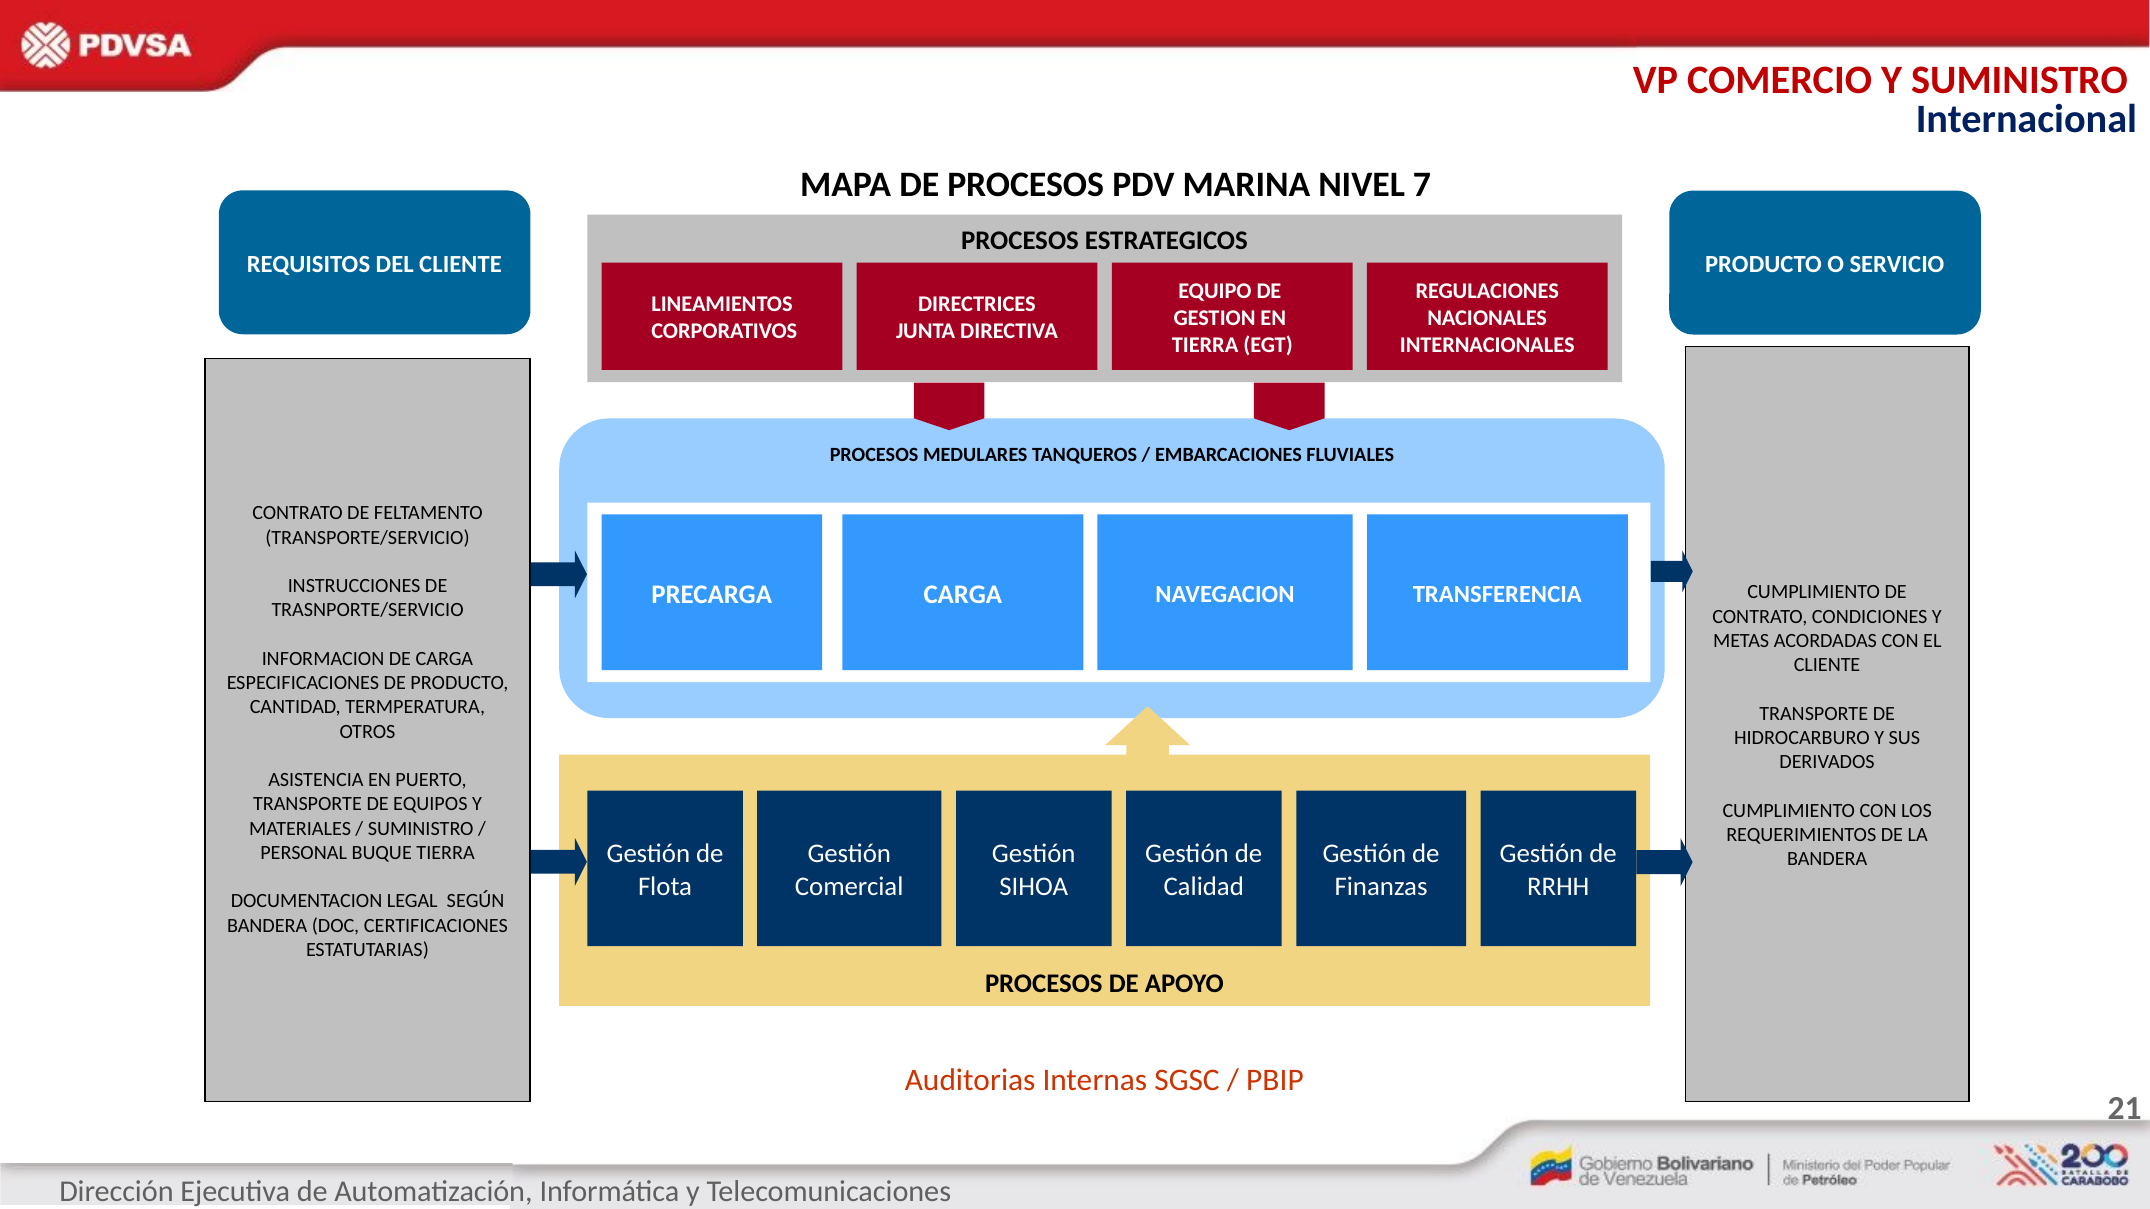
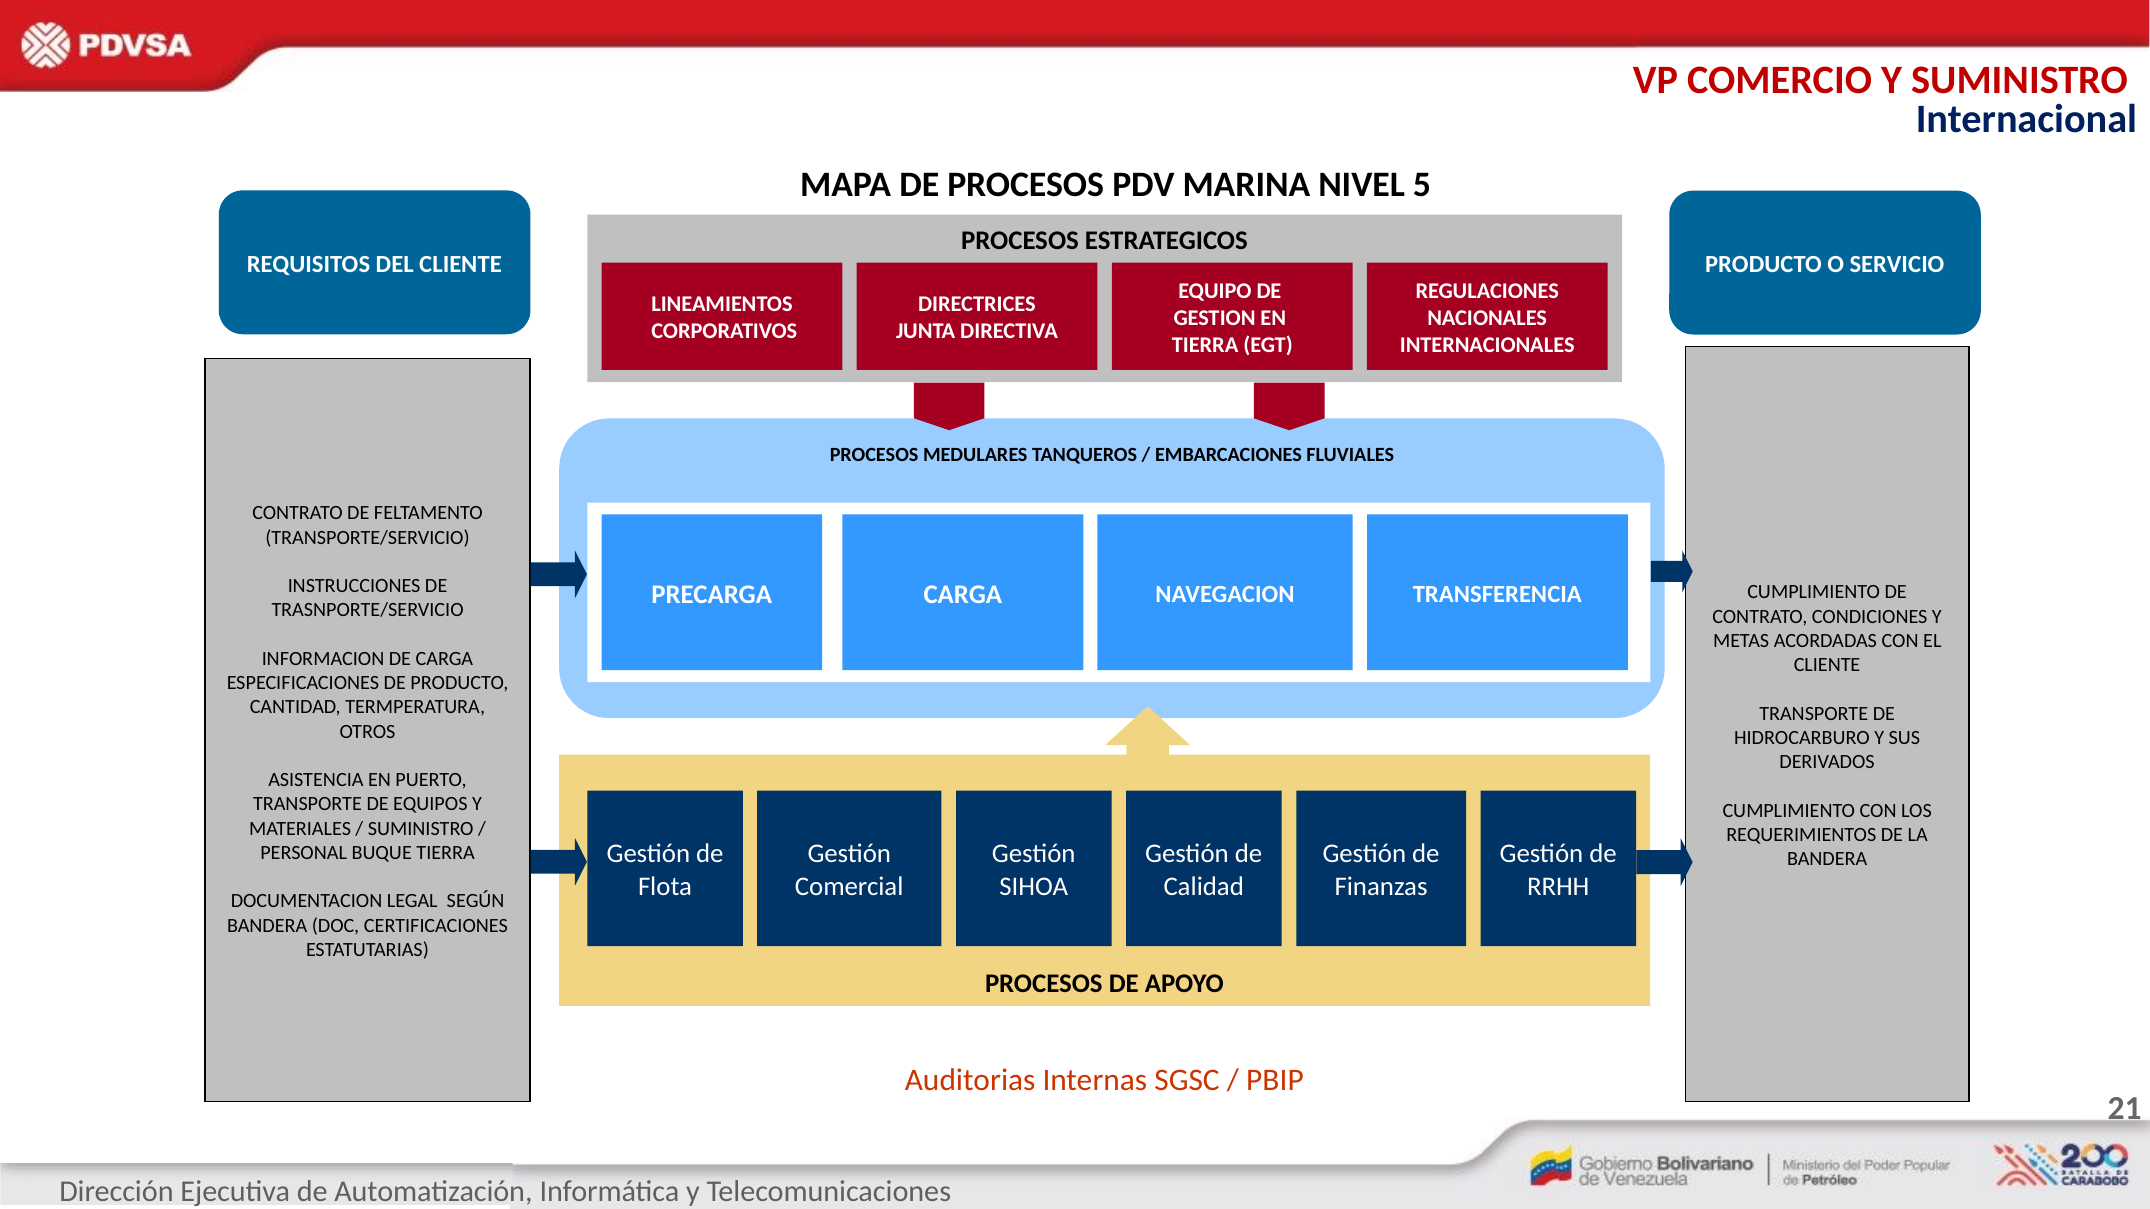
7: 7 -> 5 (1422, 184)
